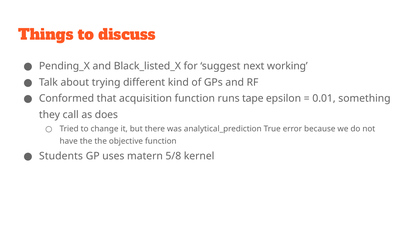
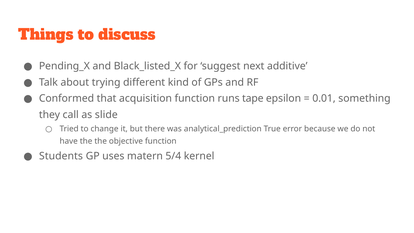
working: working -> additive (287, 66)
does: does -> slide (106, 115)
5/8: 5/8 -> 5/4 (173, 156)
